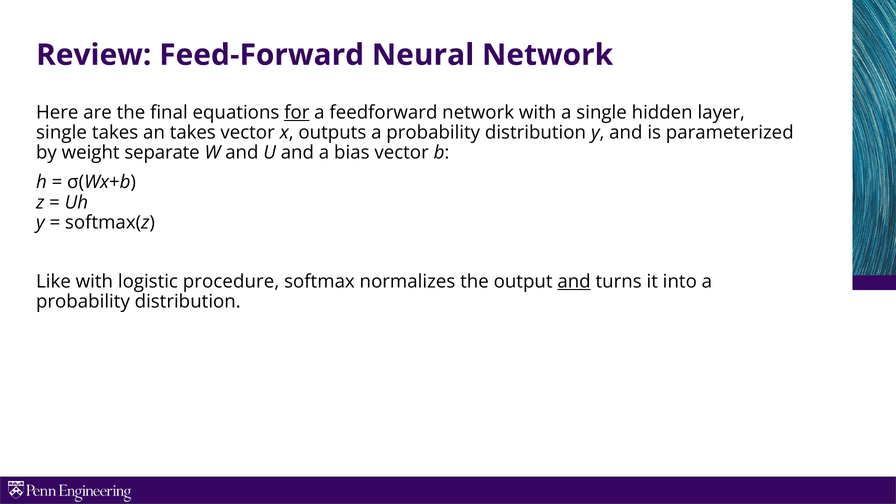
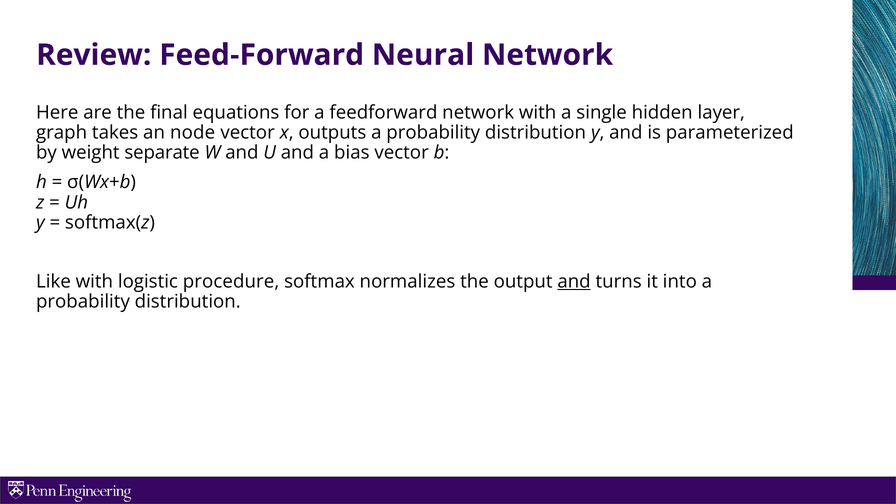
for underline: present -> none (297, 112)
single: single -> graph (62, 133)
an takes: takes -> node (193, 133)
